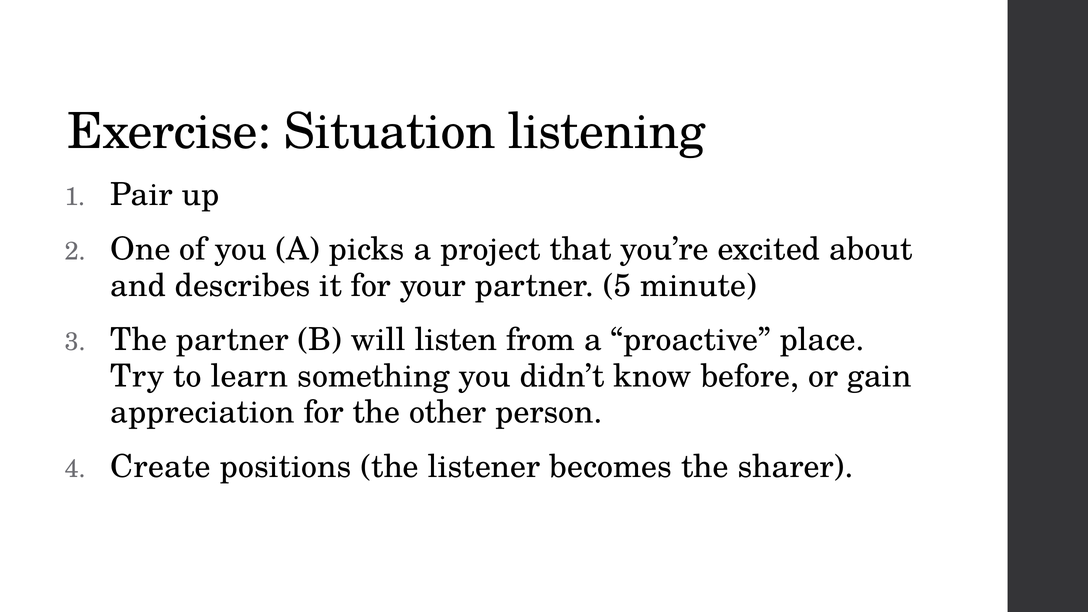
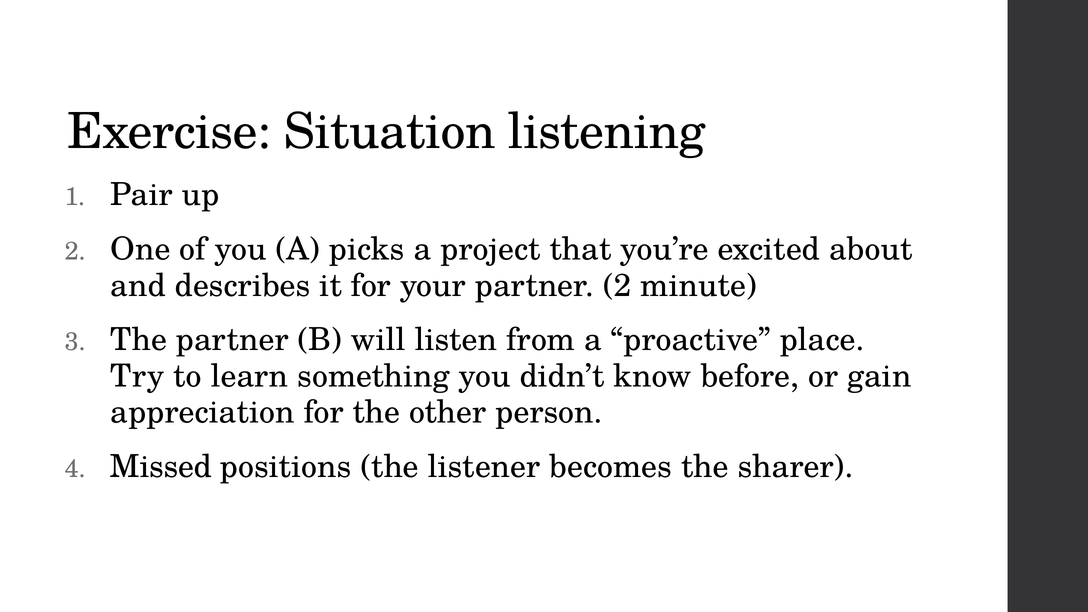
partner 5: 5 -> 2 (617, 286)
Create: Create -> Missed (161, 467)
